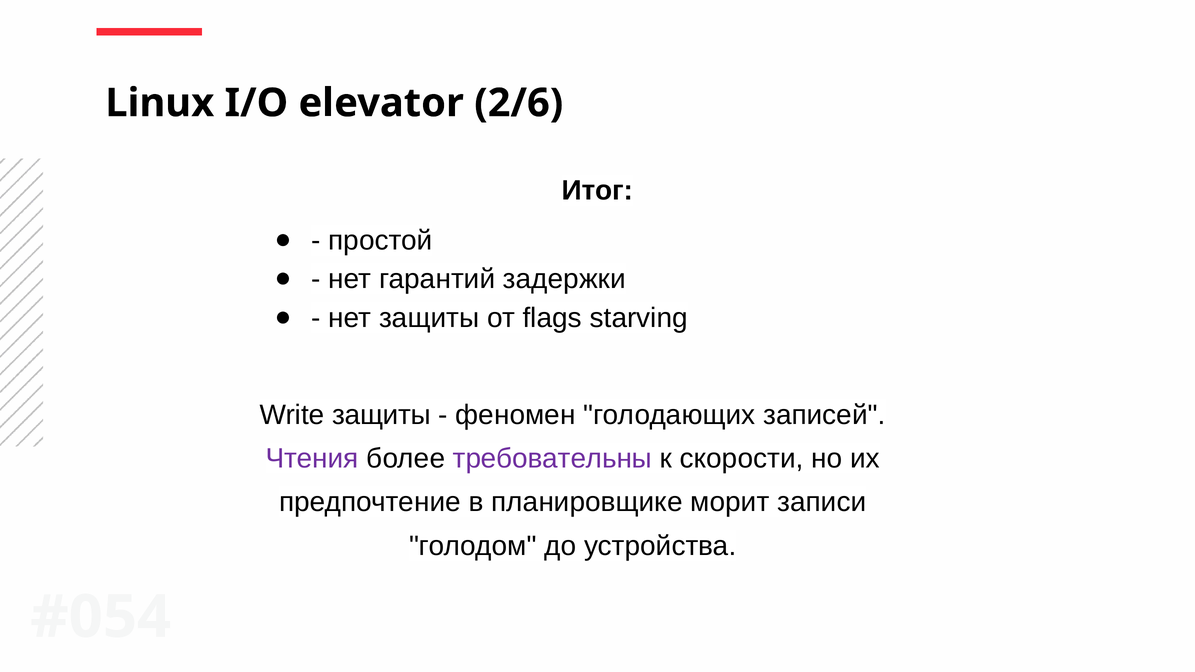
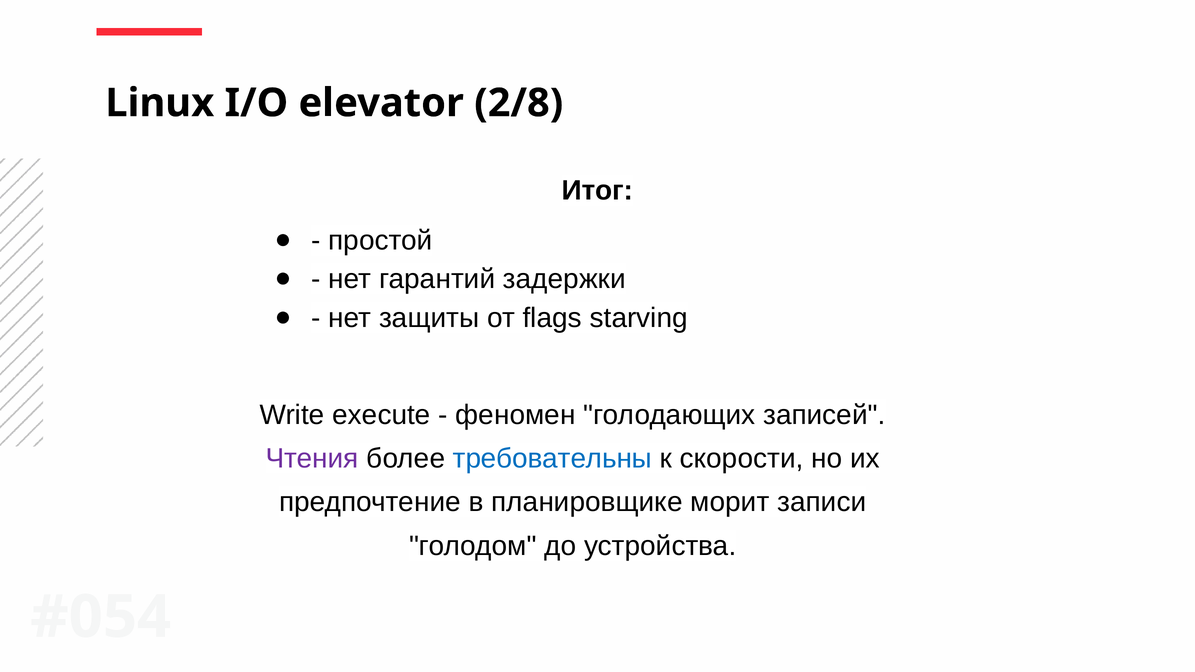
2/6: 2/6 -> 2/8 (519, 103)
Write защиты: защиты -> execute (381, 415)
требовательны colour: purple -> blue (552, 459)
